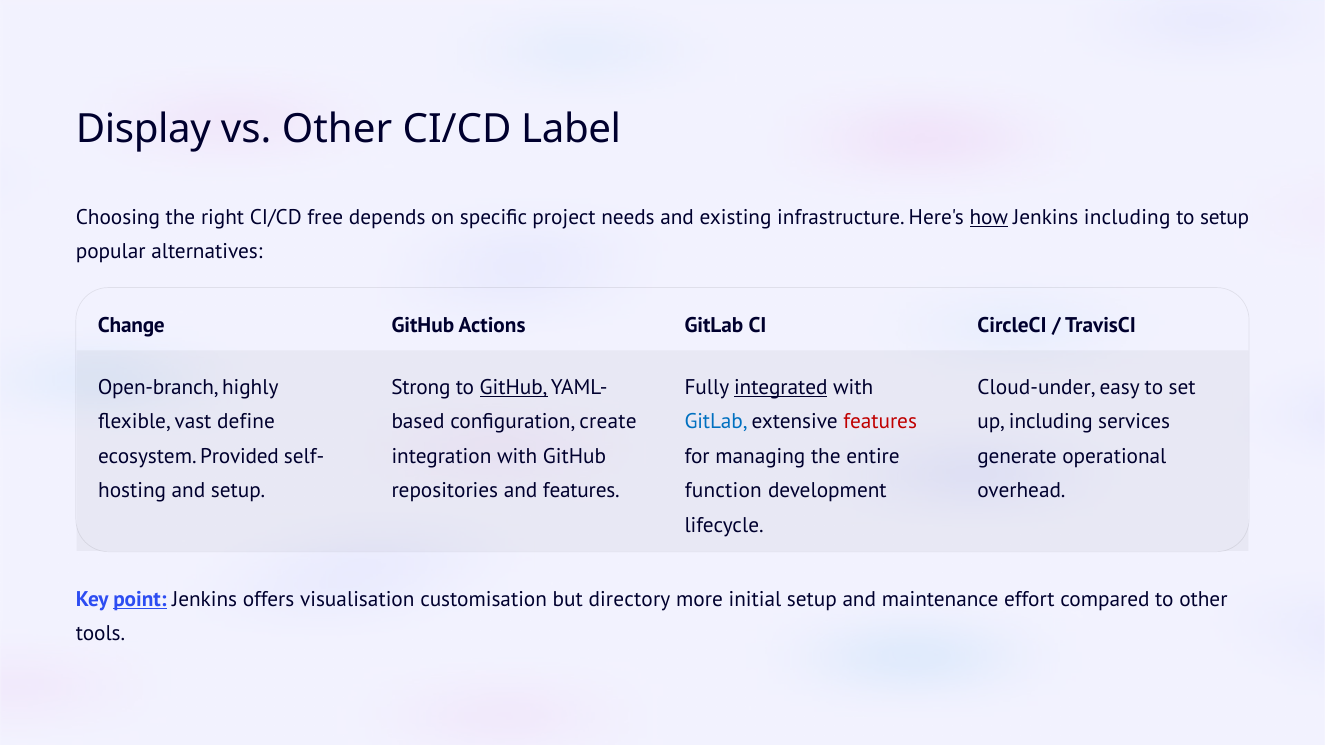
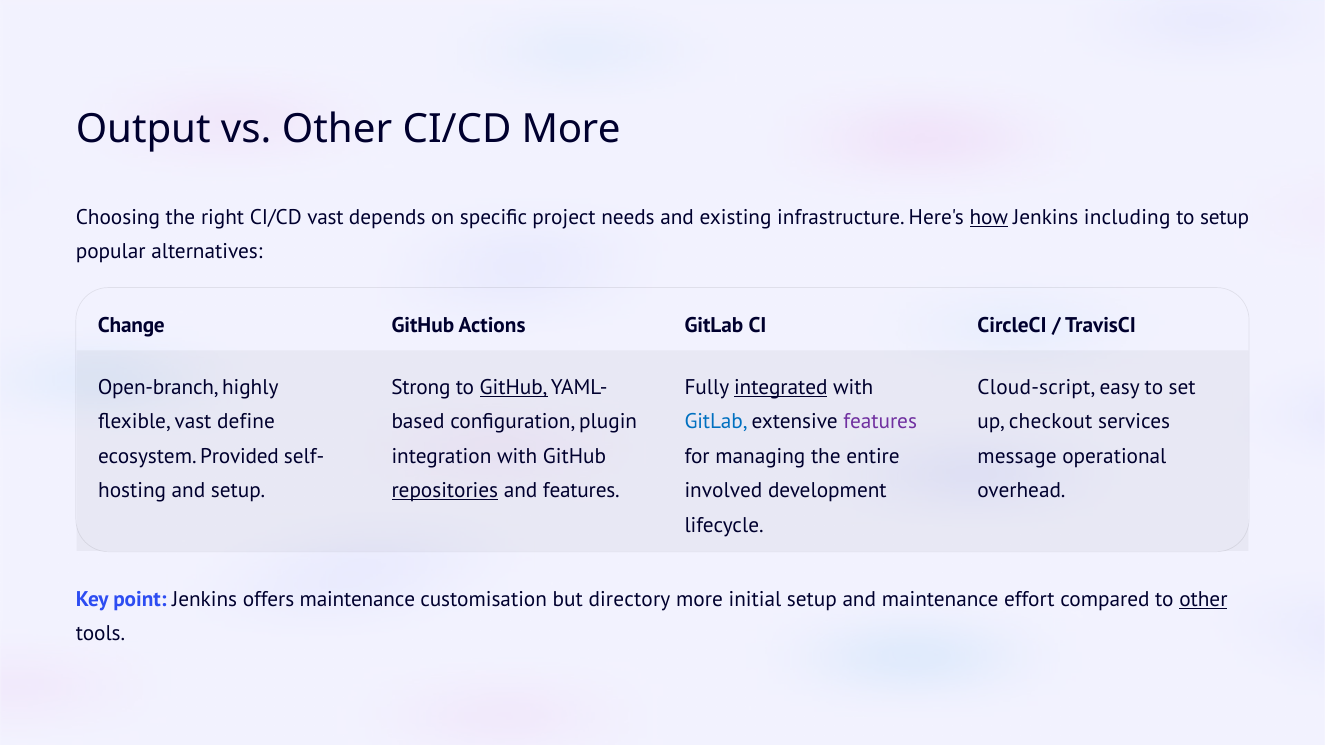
Display: Display -> Output (143, 129)
CI/CD Label: Label -> More (571, 129)
CI/CD free: free -> vast (325, 217)
Cloud-under: Cloud-under -> Cloud-script (1036, 387)
create: create -> plugin (608, 422)
features colour: red -> purple (880, 422)
up including: including -> checkout (1051, 422)
generate: generate -> message (1017, 456)
repositories underline: none -> present (445, 491)
function: function -> involved (723, 491)
point underline: present -> none (140, 600)
offers visualisation: visualisation -> maintenance (357, 600)
other underline: none -> present (1203, 600)
